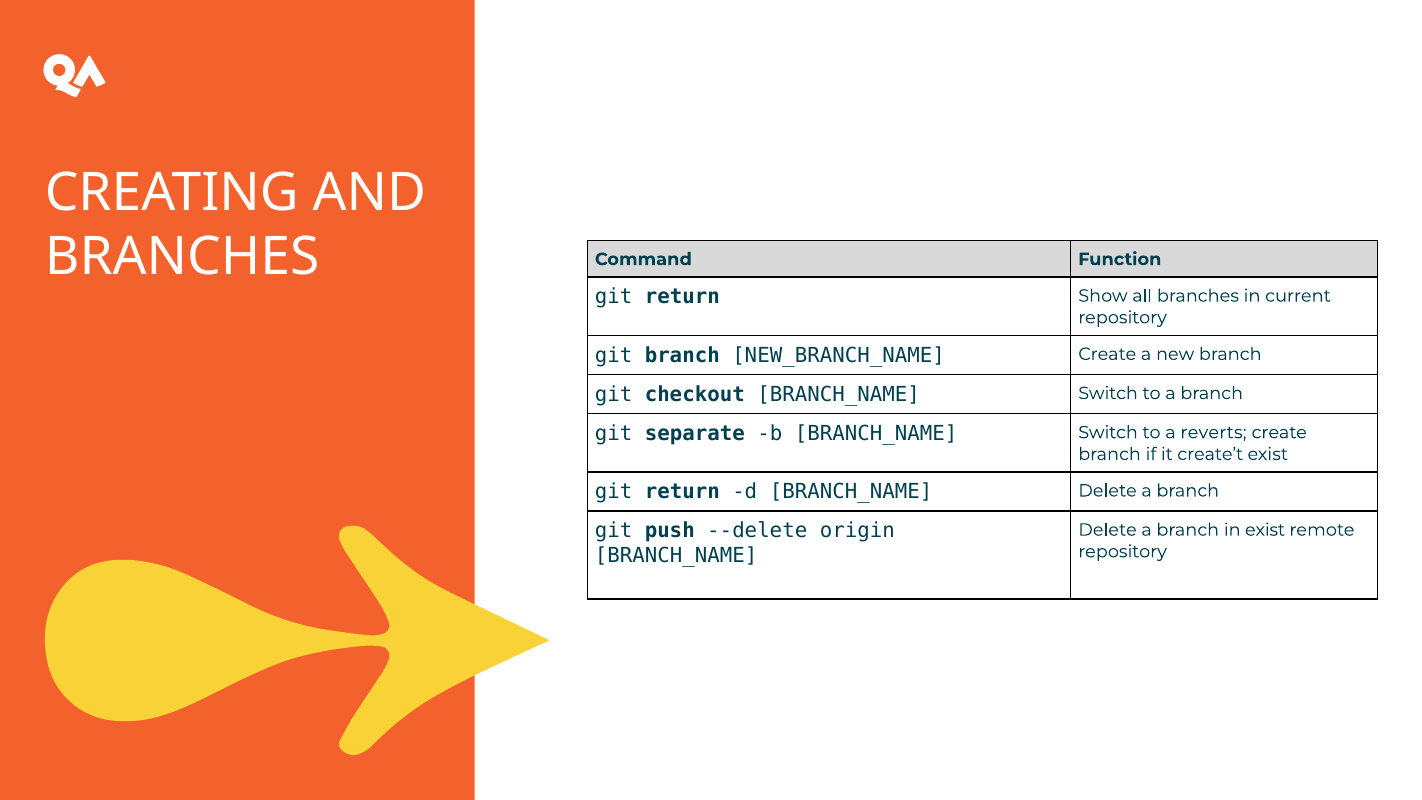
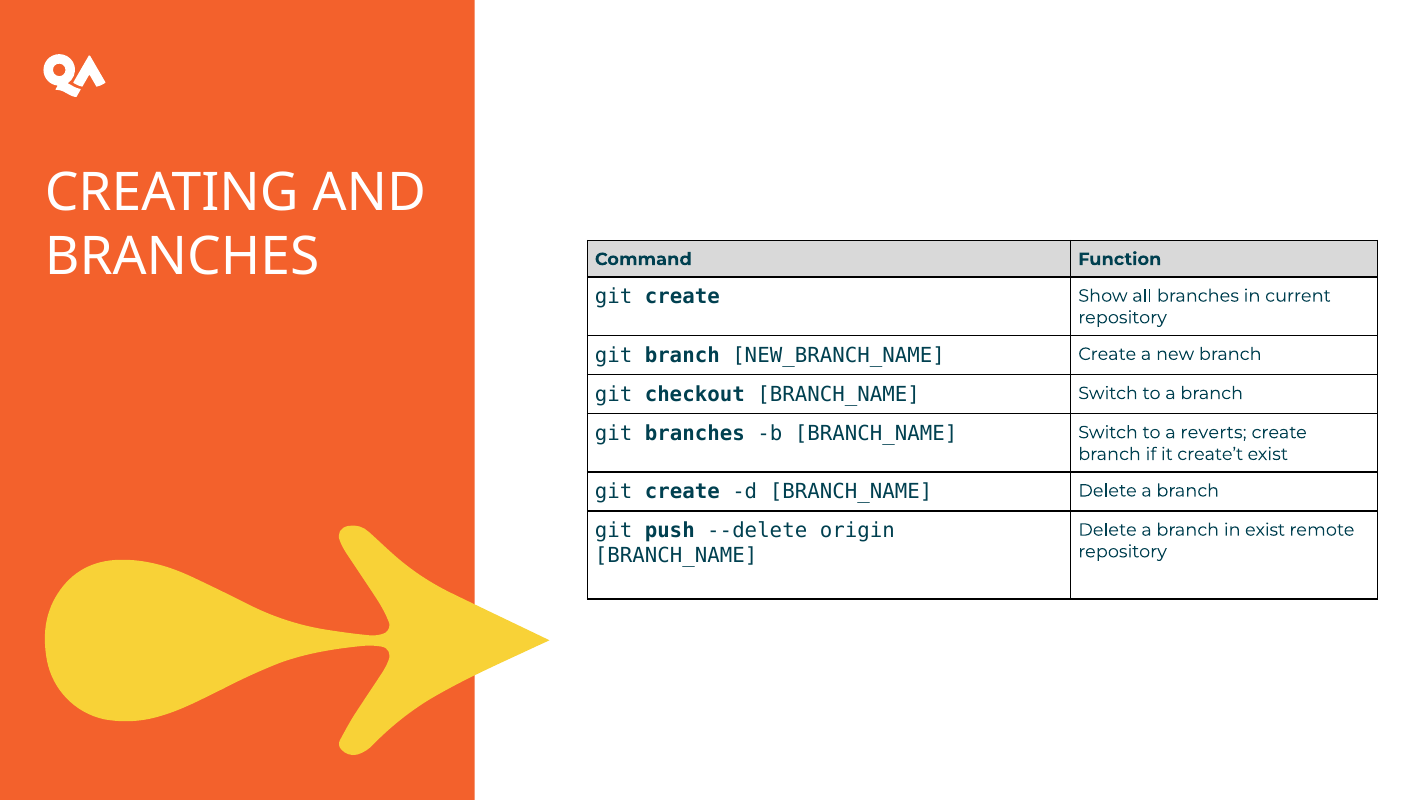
return: return -> create (682, 297)
git separate: separate -> branches (695, 433)
return: return -> create (682, 492)
